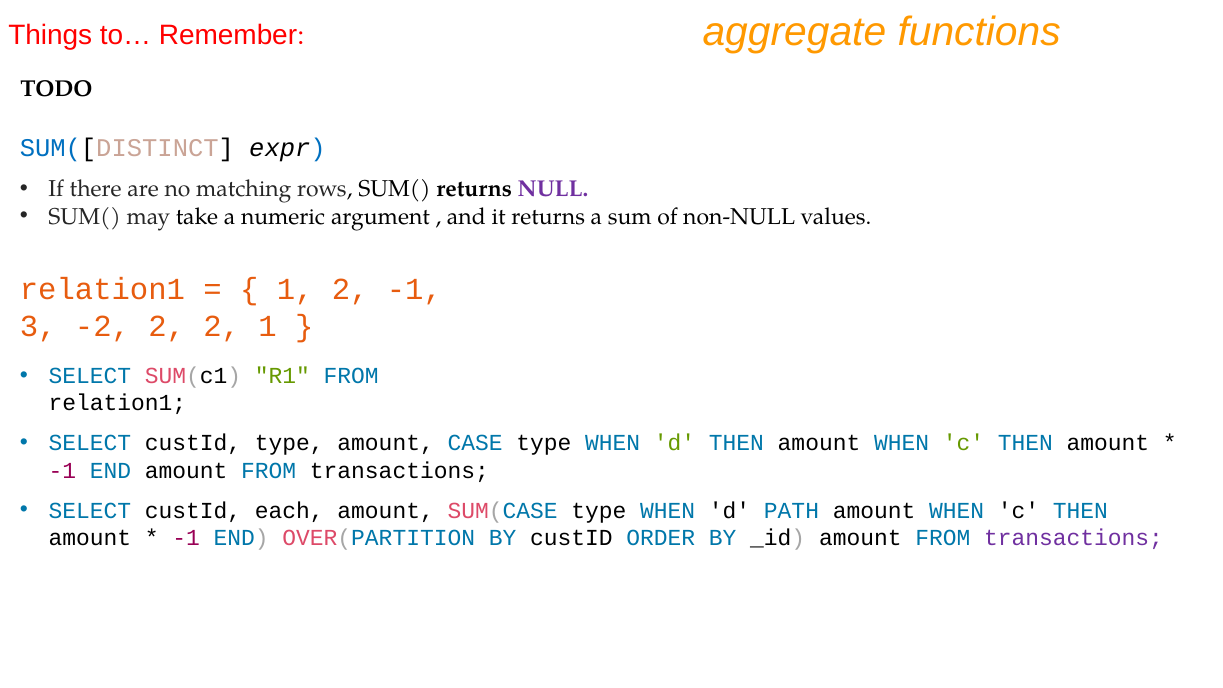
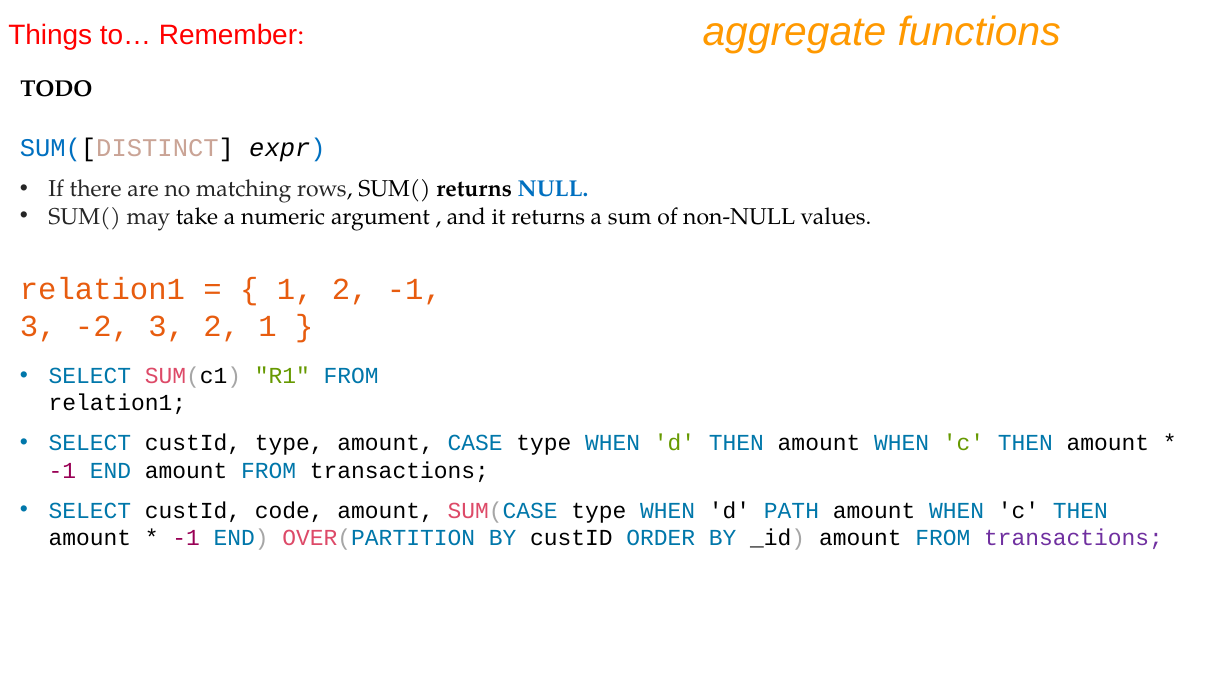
NULL colour: purple -> blue (553, 189)
-2 2: 2 -> 3 (167, 326)
each: each -> code (289, 510)
